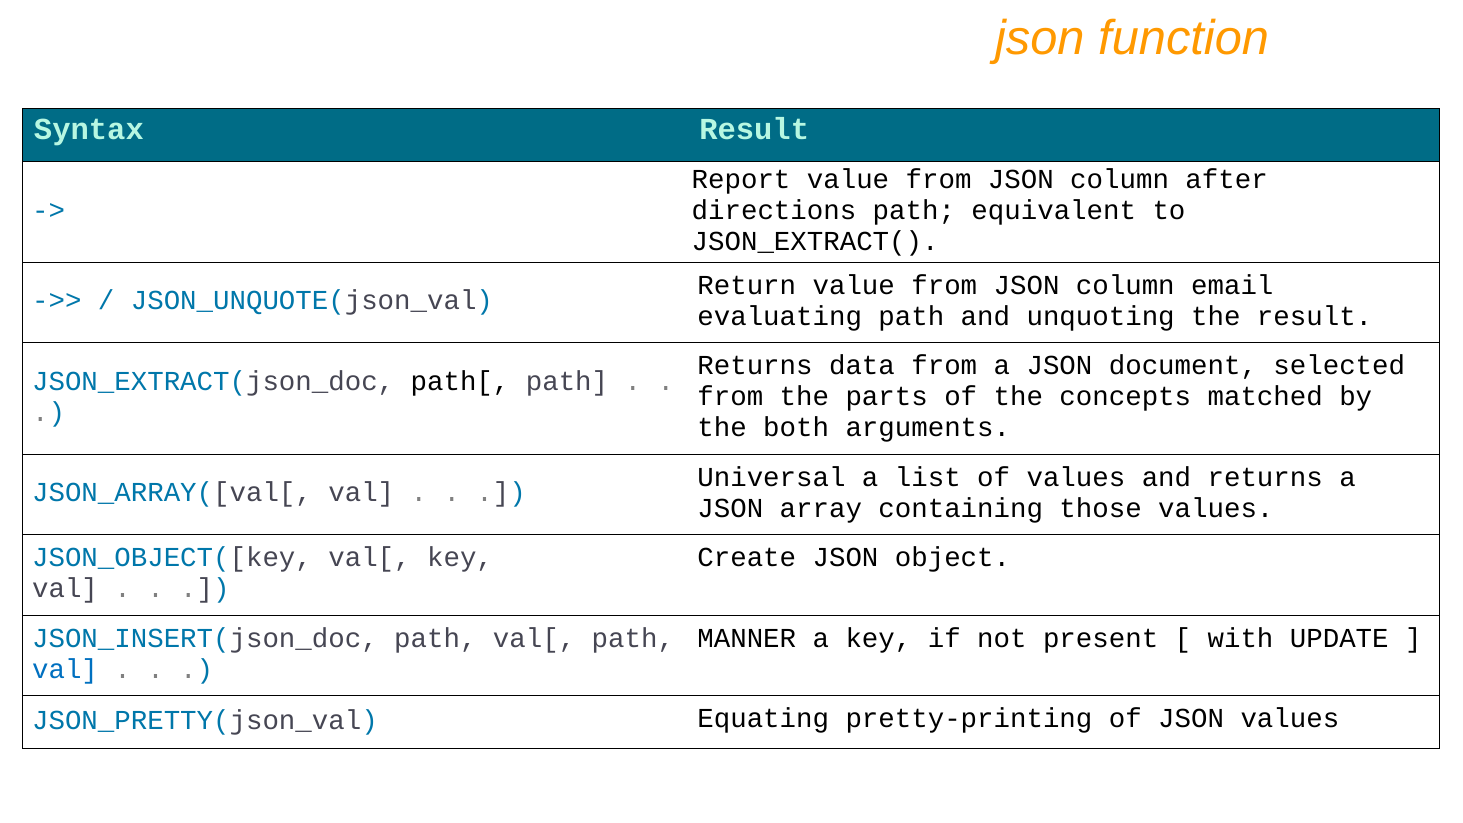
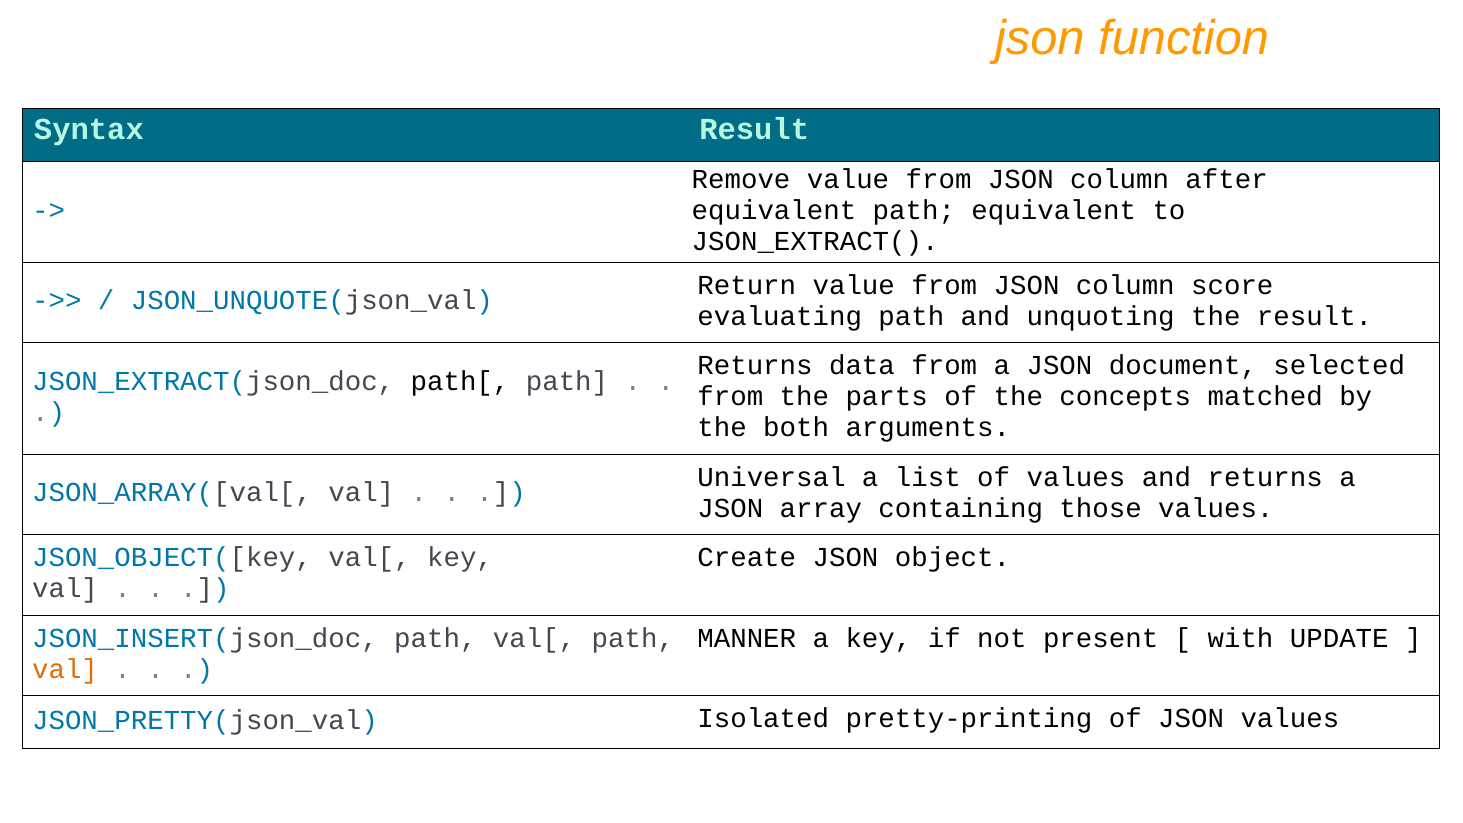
Report: Report -> Remove (741, 179)
directions: directions -> equivalent (774, 210)
email: email -> score (1232, 285)
val colour: blue -> orange (65, 669)
Equating: Equating -> Isolated (763, 718)
